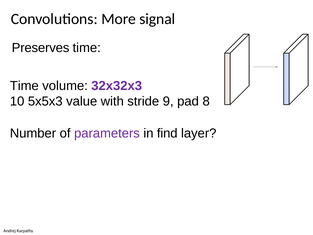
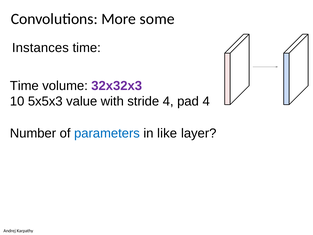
signal: signal -> some (157, 19)
Preserves: Preserves -> Instances (40, 48)
stride 9: 9 -> 4 (168, 101)
pad 8: 8 -> 4 (206, 101)
parameters colour: purple -> blue (107, 133)
find: find -> like (167, 133)
